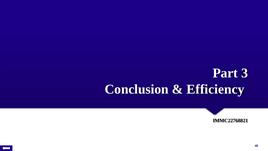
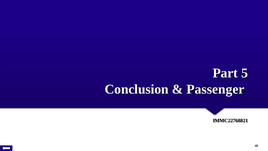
3: 3 -> 5 (245, 73)
Efficiency: Efficiency -> Passenger (215, 89)
